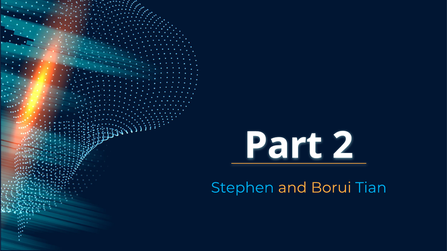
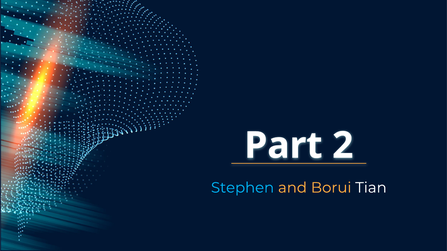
Tian colour: light blue -> white (371, 188)
